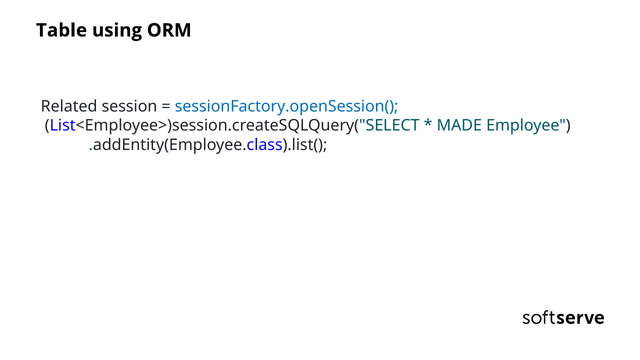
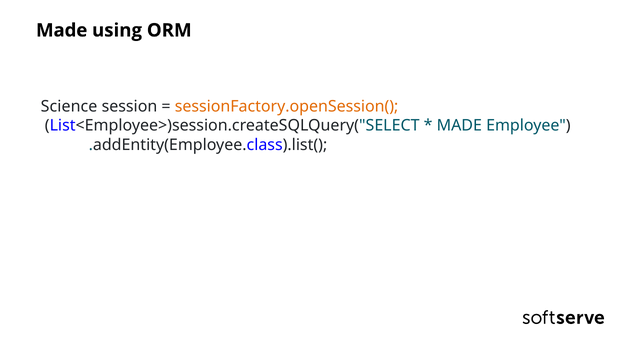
Table: Table -> Made (62, 30)
Related: Related -> Science (69, 107)
sessionFactory.openSession( colour: blue -> orange (287, 107)
